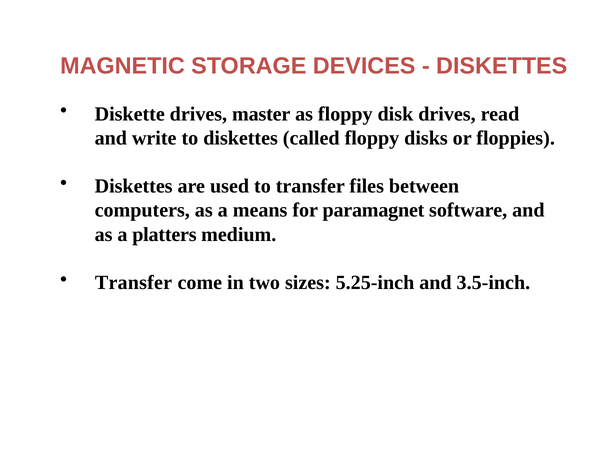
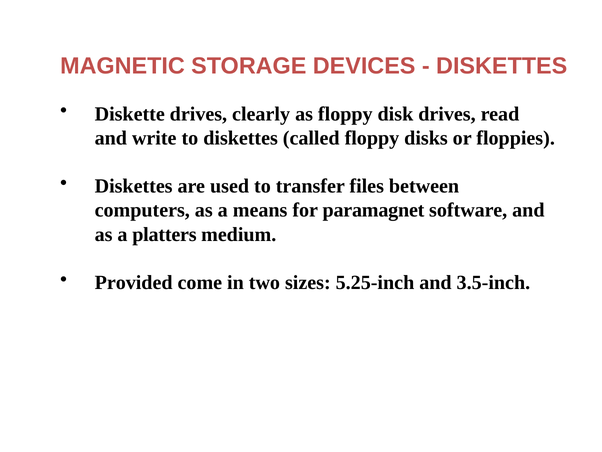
master: master -> clearly (261, 114)
Transfer: Transfer -> Provided (134, 282)
